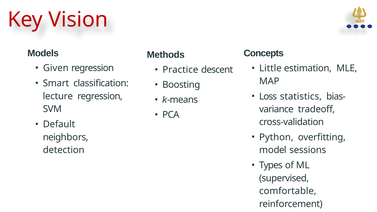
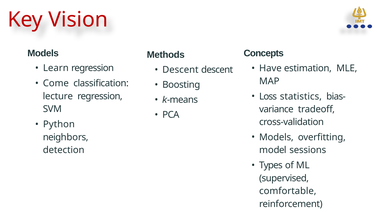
Given: Given -> Learn (56, 68)
Little: Little -> Have (270, 68)
Practice: Practice -> Descent (180, 70)
Smart: Smart -> Come (56, 83)
Default: Default -> Python (59, 124)
Python: Python -> Models (276, 137)
